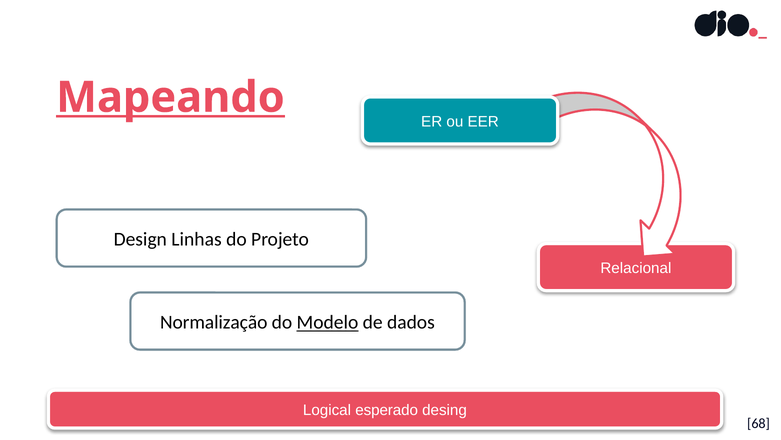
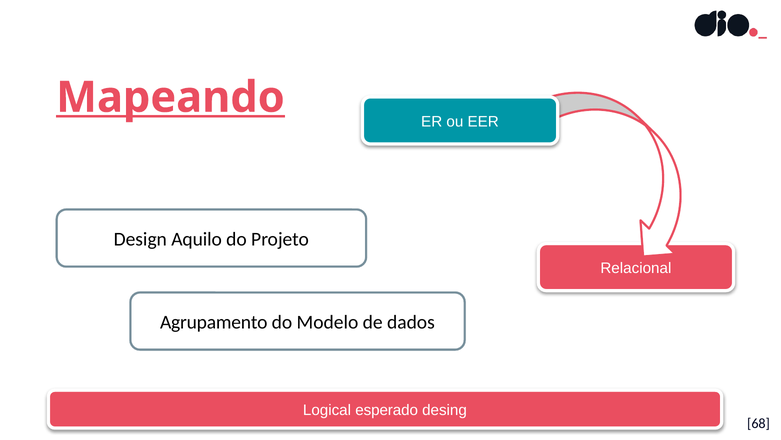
Linhas: Linhas -> Aquilo (197, 239)
Normalização: Normalização -> Agrupamento (214, 322)
Modelo underline: present -> none (327, 322)
